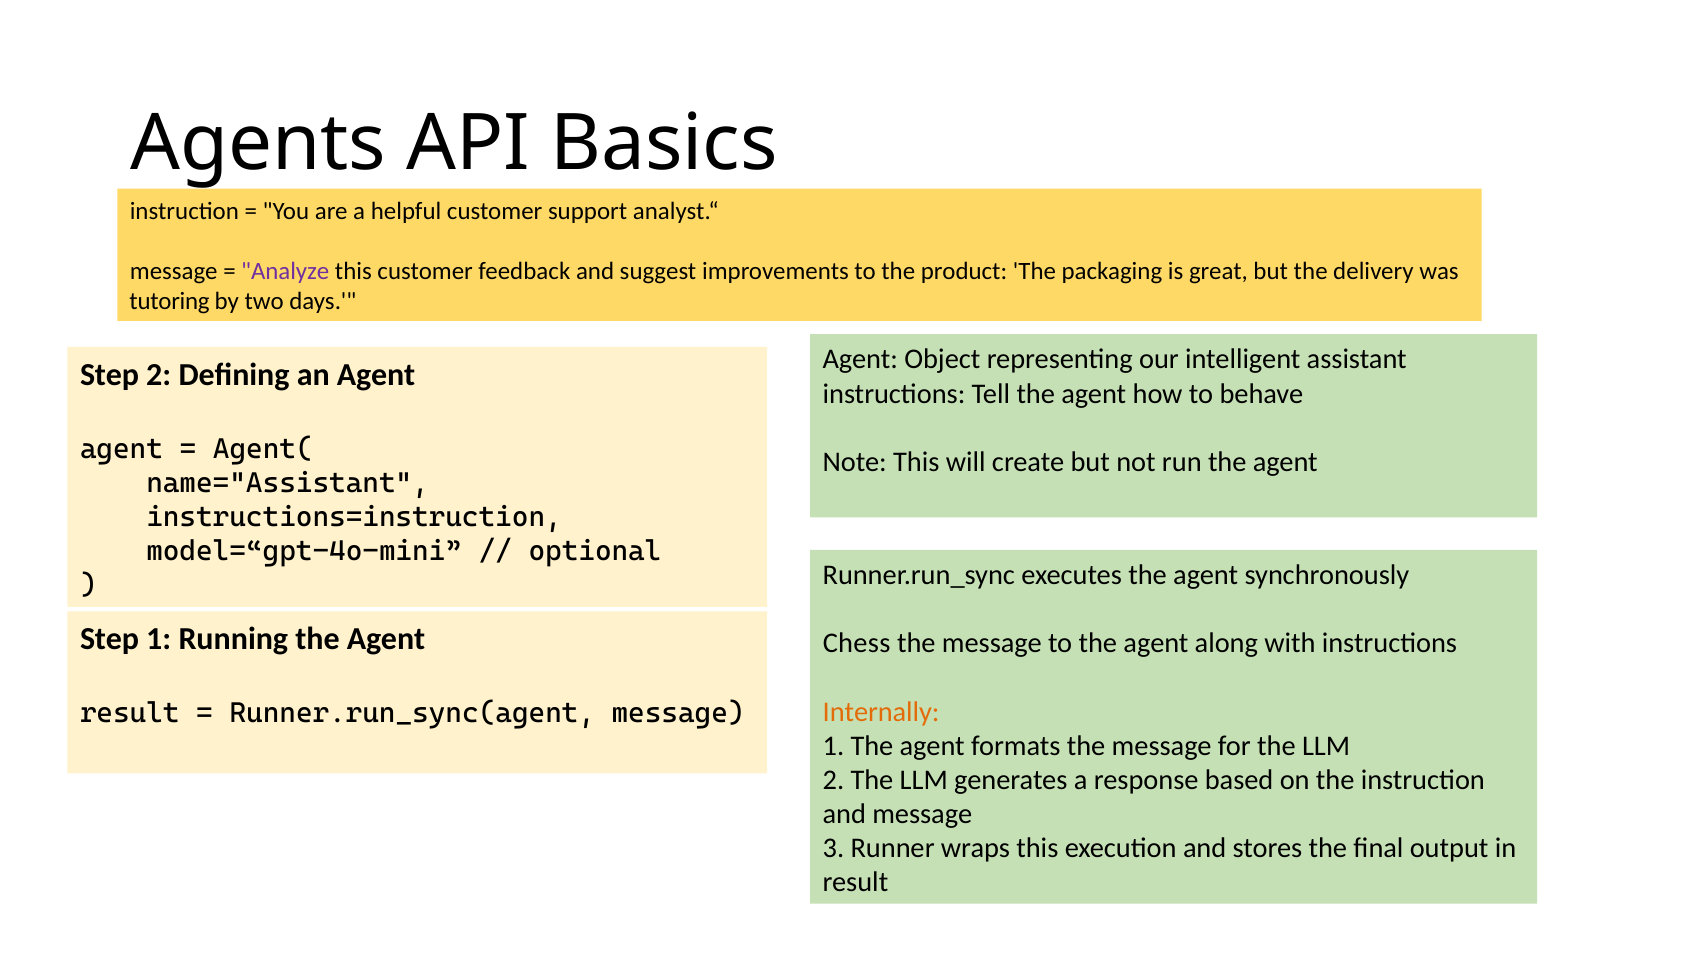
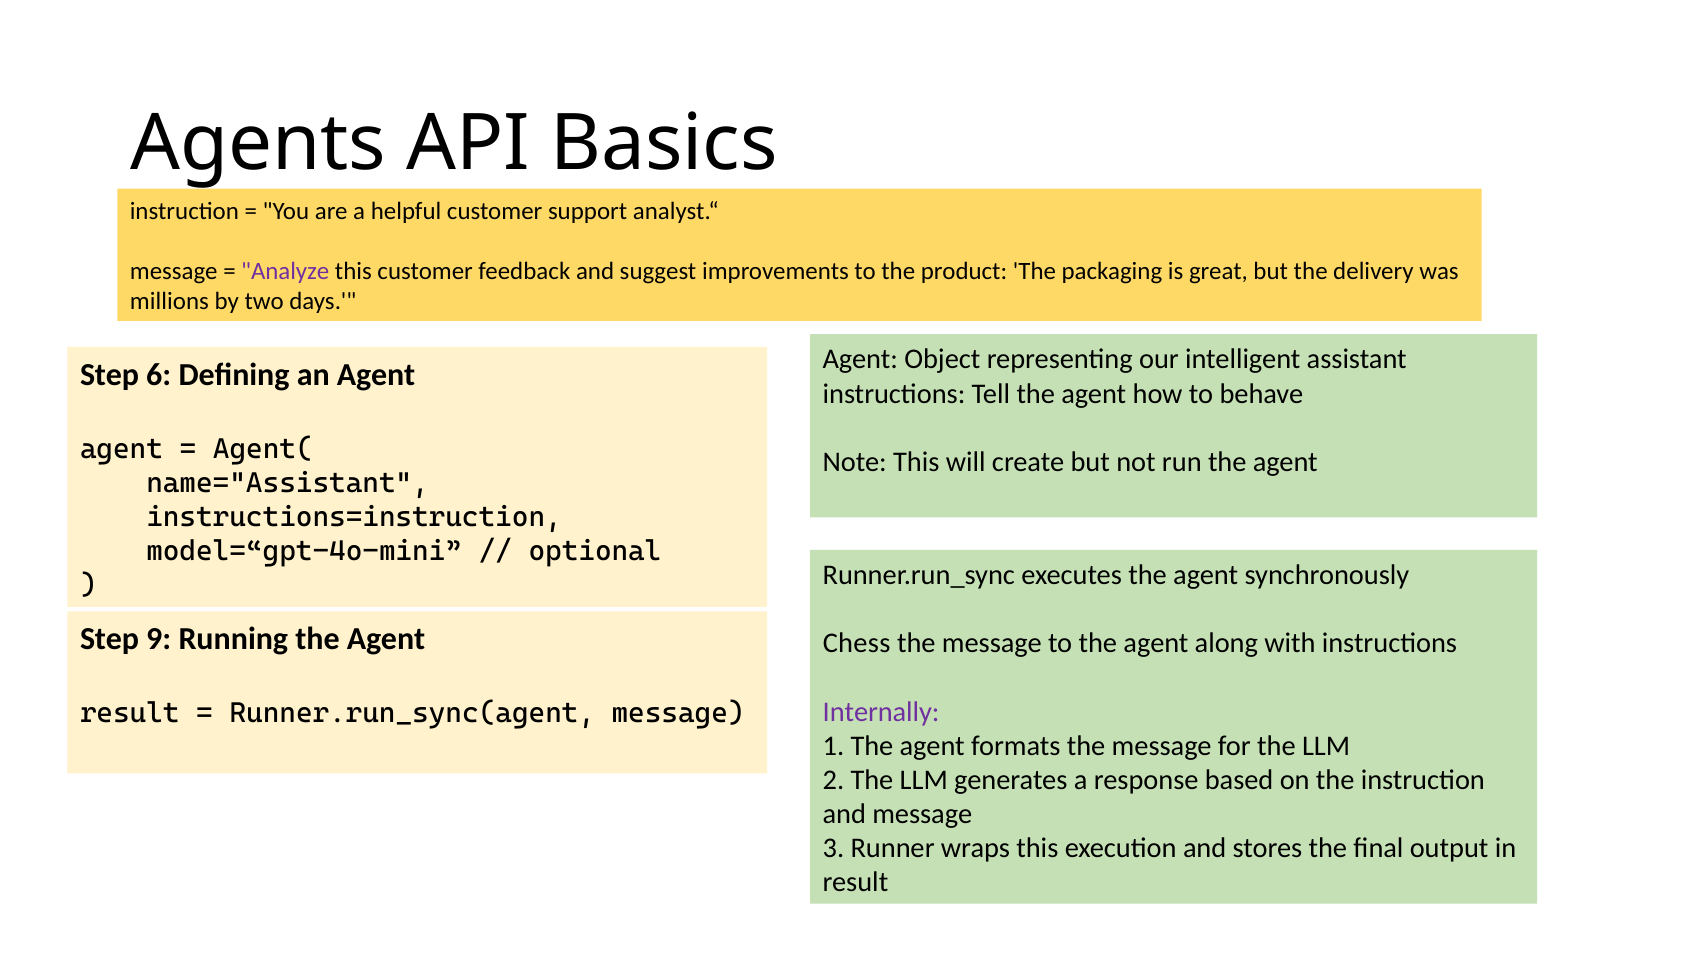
tutoring: tutoring -> millions (169, 301)
Step 2: 2 -> 6 (159, 375)
Step 1: 1 -> 9 (159, 639)
Internally colour: orange -> purple (881, 712)
